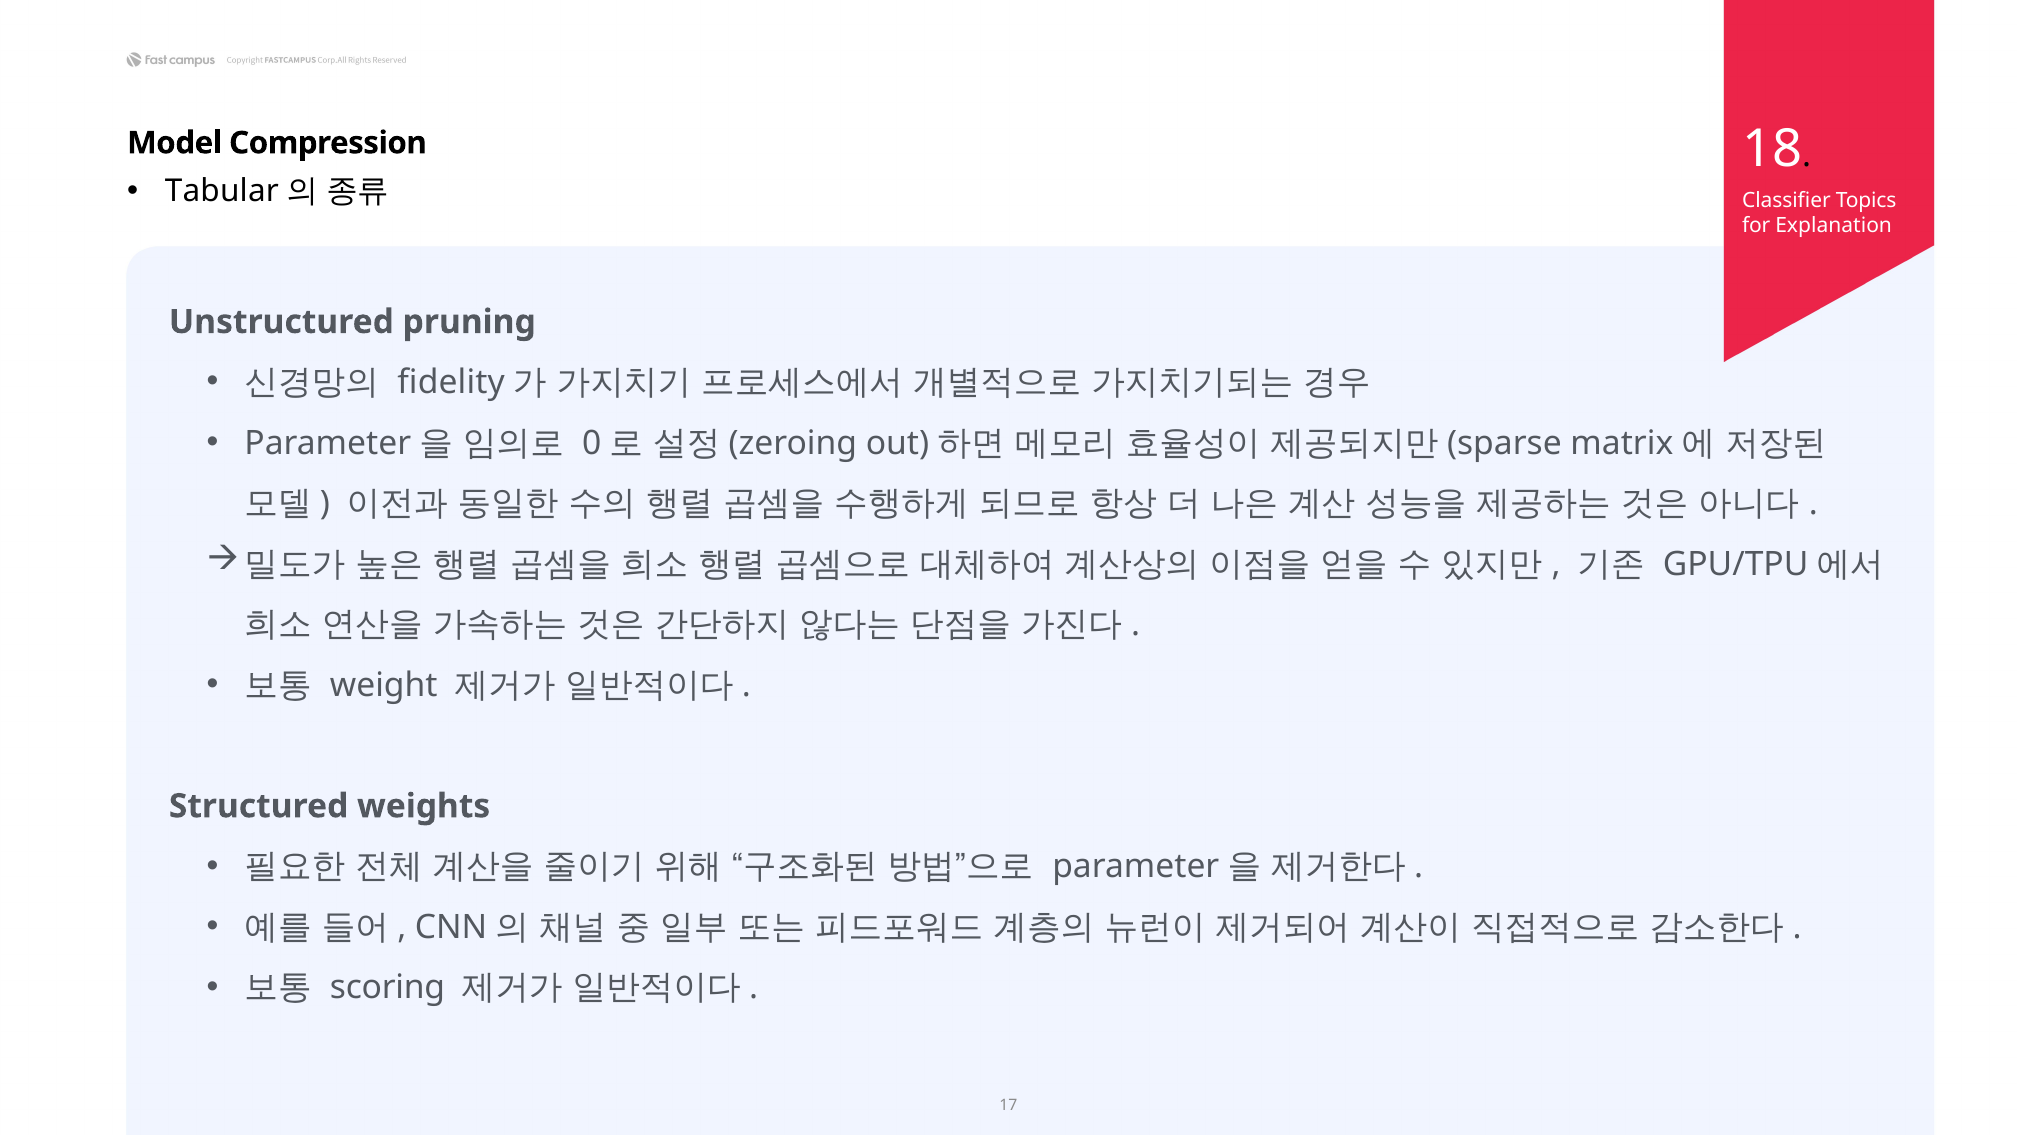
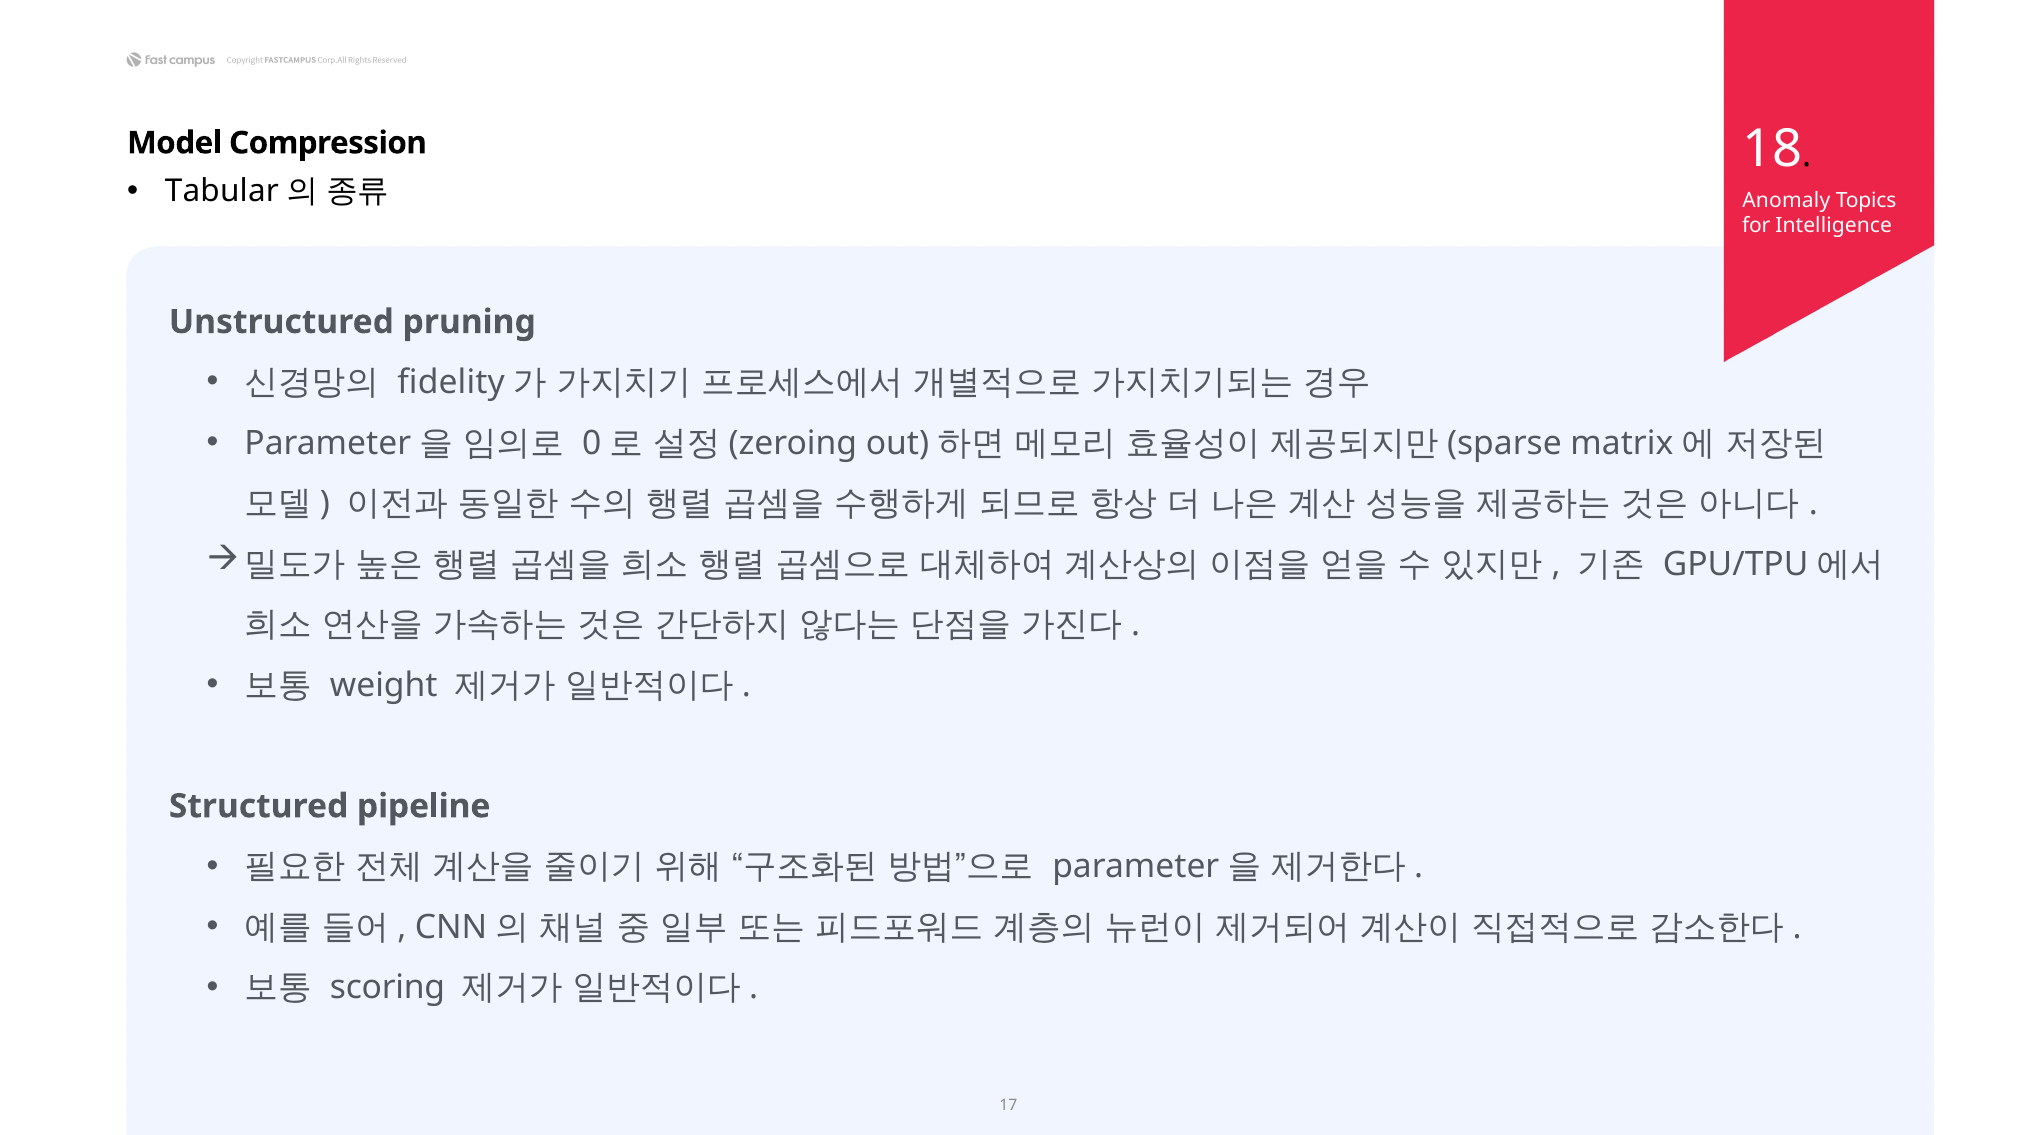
Classifier: Classifier -> Anomaly (1786, 200)
Explanation: Explanation -> Intelligence (1834, 225)
weights: weights -> pipeline (424, 806)
